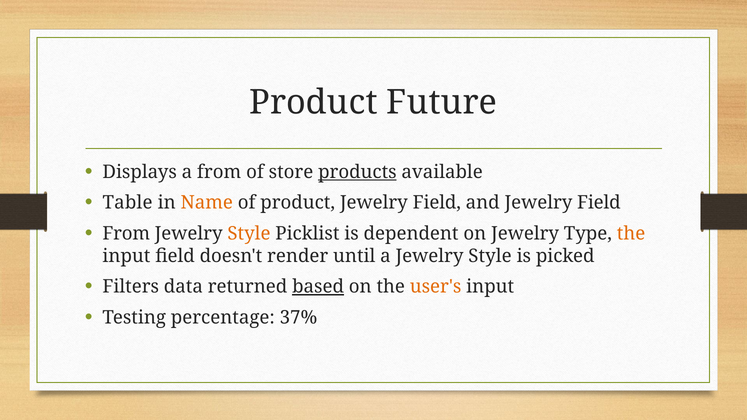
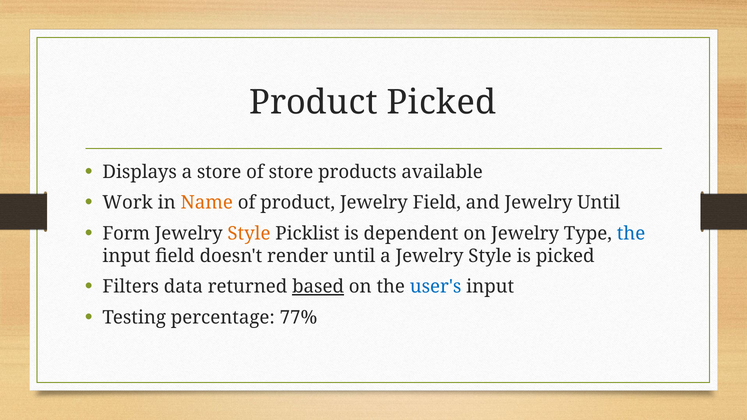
Product Future: Future -> Picked (442, 102)
a from: from -> store (219, 172)
products underline: present -> none (357, 172)
Table: Table -> Work (128, 203)
and Jewelry Field: Field -> Until (599, 203)
From: From -> Form (126, 234)
the colour: orange -> blue (631, 234)
user's colour: orange -> blue (436, 287)
37%: 37% -> 77% (298, 318)
